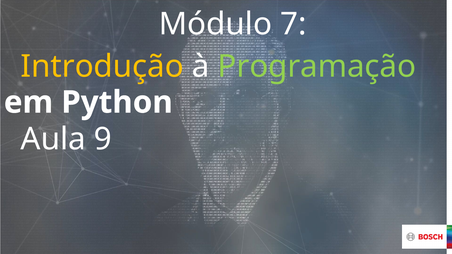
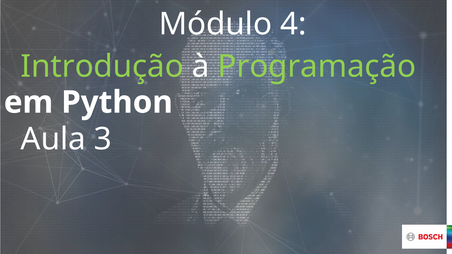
7: 7 -> 4 (293, 24)
Introdução colour: yellow -> light green (102, 67)
9: 9 -> 3 (103, 139)
